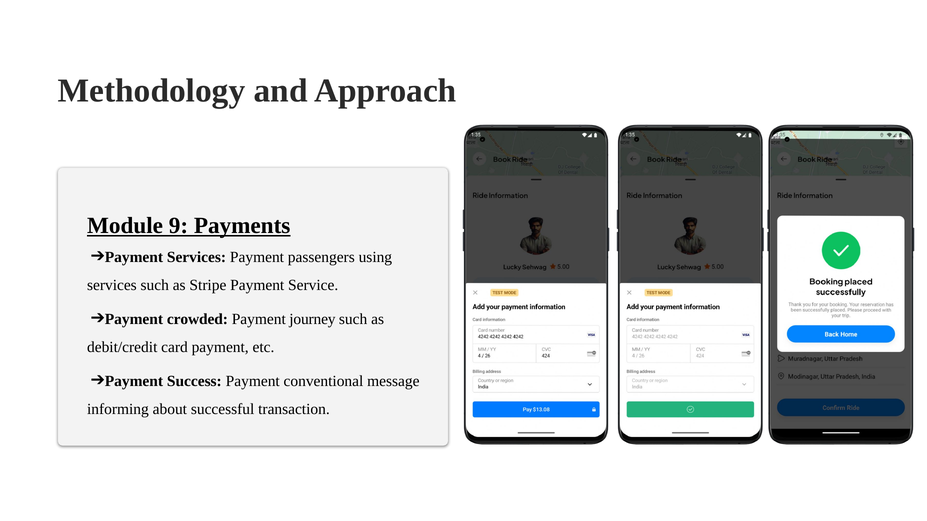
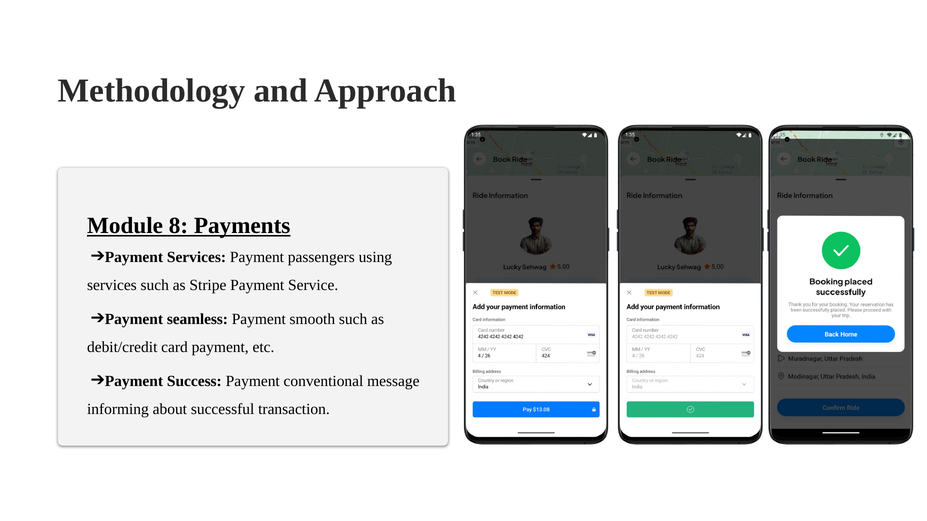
9: 9 -> 8 (178, 226)
crowded: crowded -> seamless (197, 320)
journey: journey -> smooth (312, 320)
